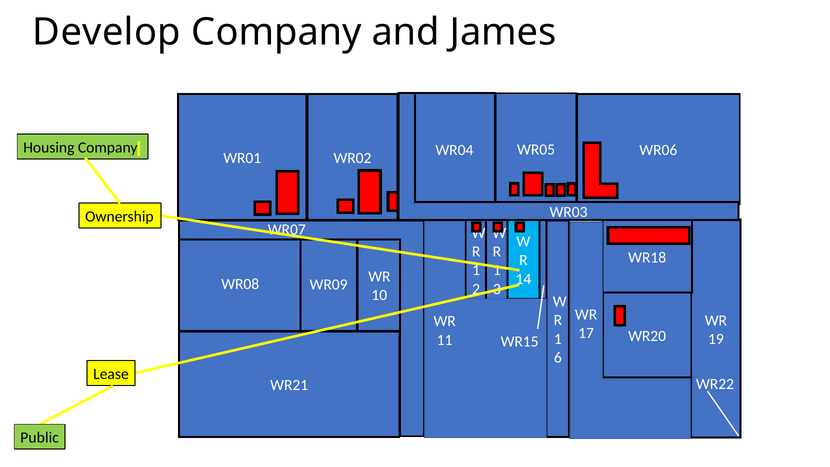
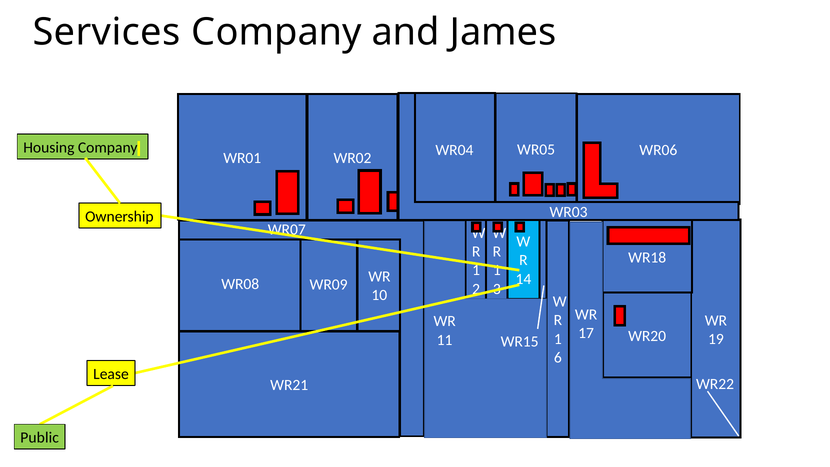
Develop: Develop -> Services (107, 32)
